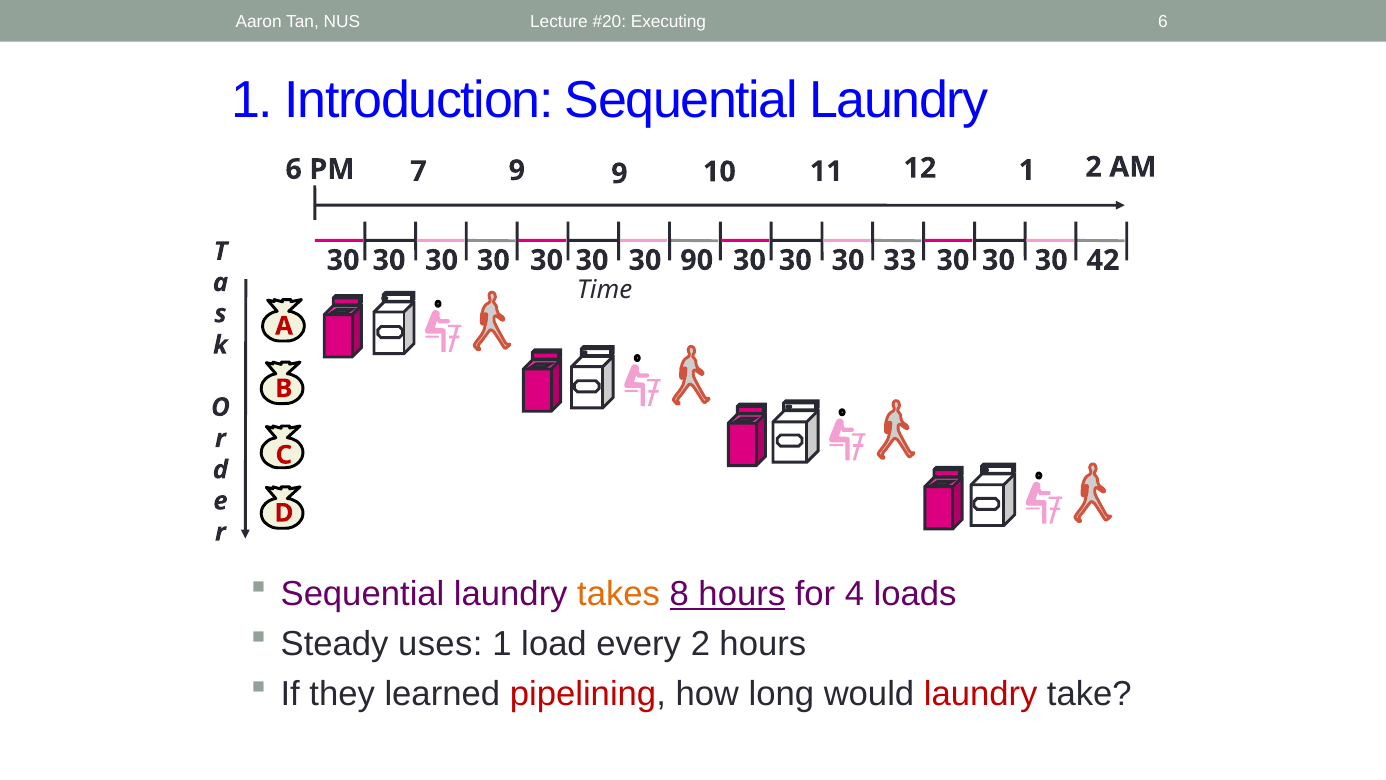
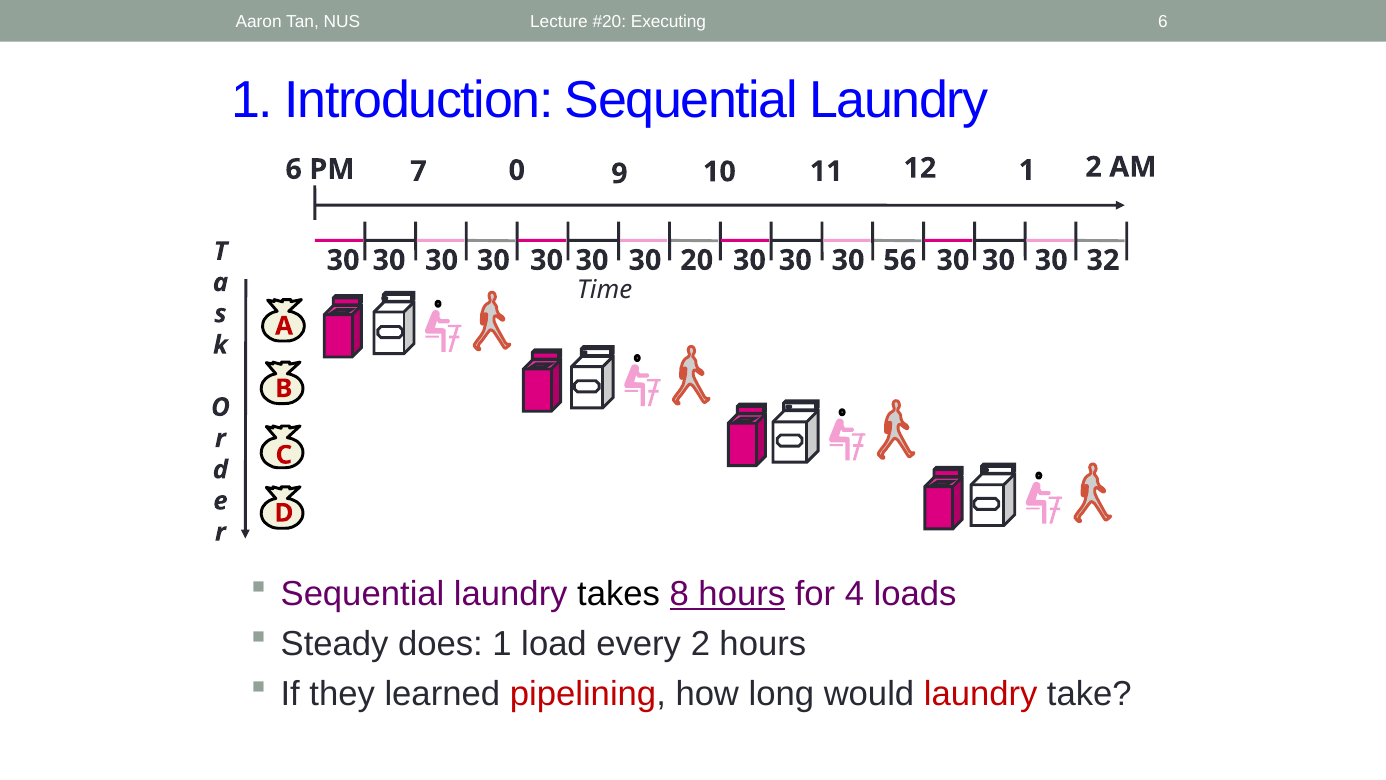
7 9: 9 -> 0 (517, 170)
90: 90 -> 20 (697, 260)
33: 33 -> 56 (900, 260)
42: 42 -> 32 (1103, 260)
takes colour: orange -> black (619, 593)
uses: uses -> does (440, 644)
